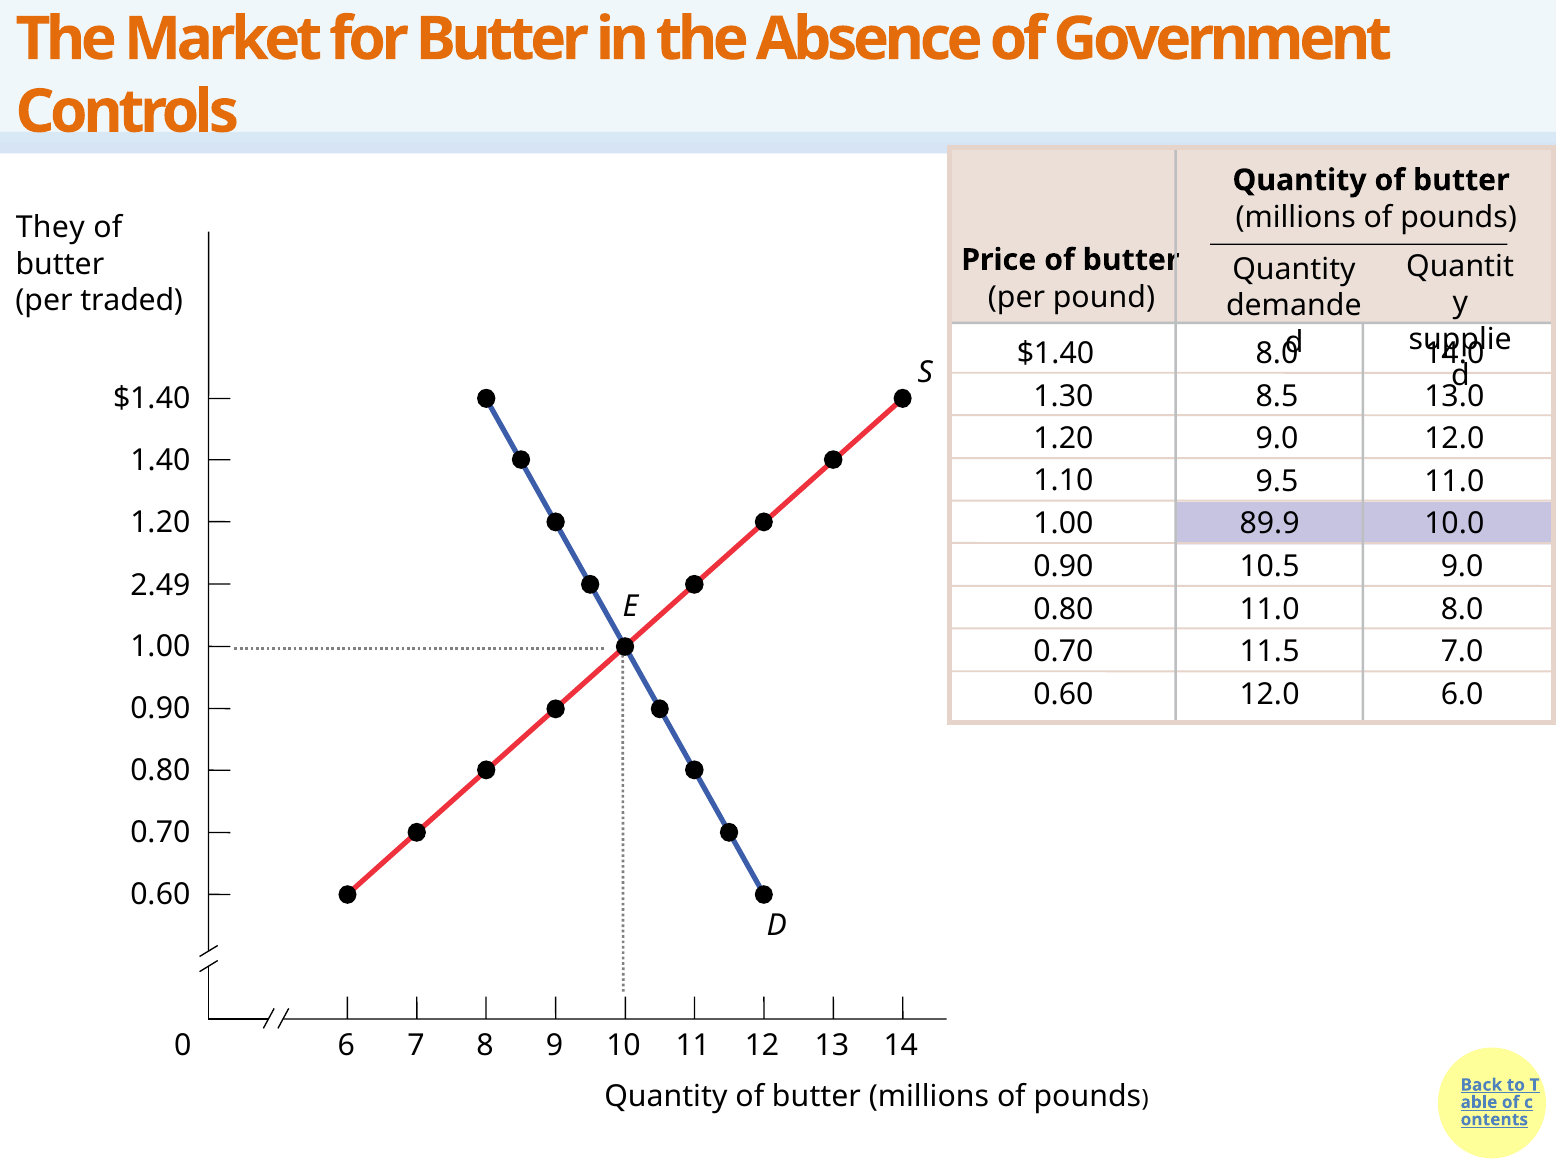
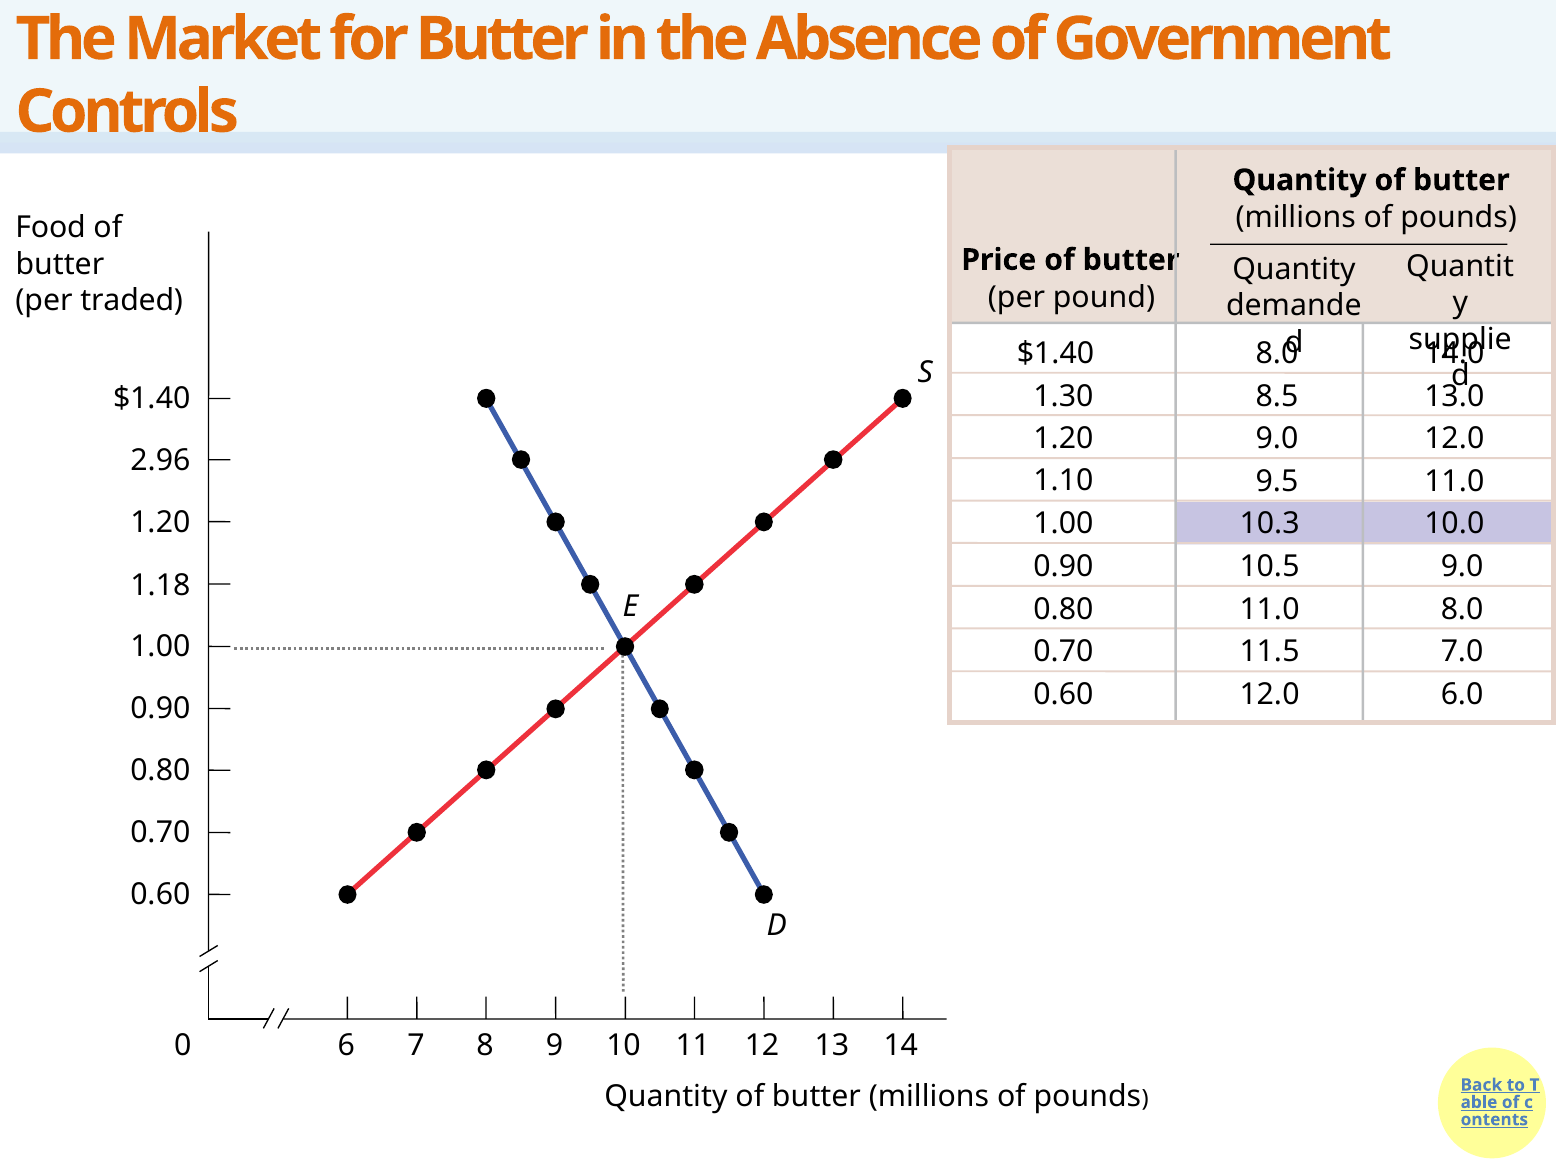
They: They -> Food (51, 228)
1.40: 1.40 -> 2.96 (160, 461)
89.9: 89.9 -> 10.3 (1270, 524)
2.49: 2.49 -> 1.18 (160, 585)
